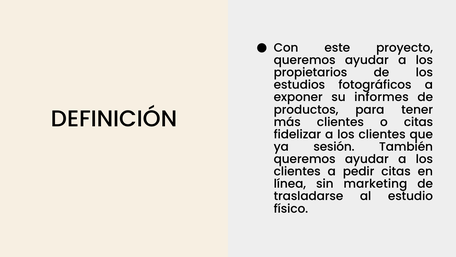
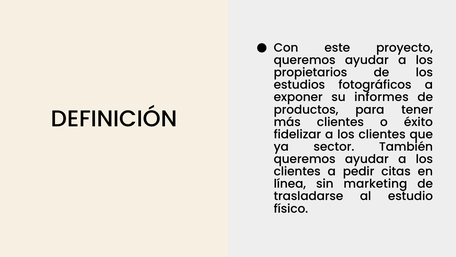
o citas: citas -> éxito (418, 122)
sesión: sesión -> sector (334, 147)
